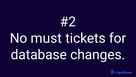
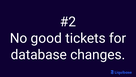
must: must -> good (46, 38)
